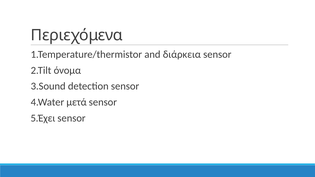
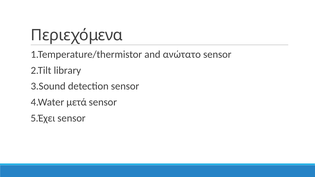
διάρκεια: διάρκεια -> ανώτατο (182, 54)
όνομα: όνομα -> library (67, 70)
